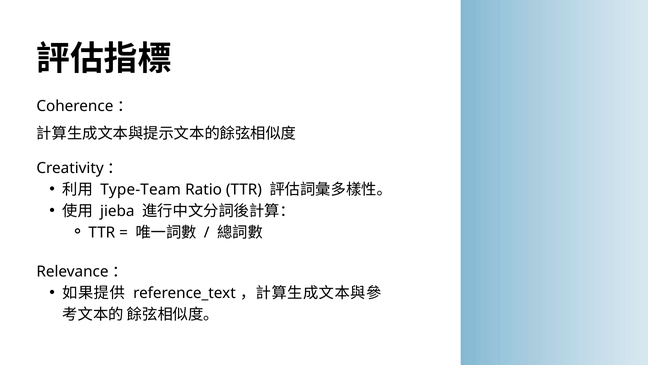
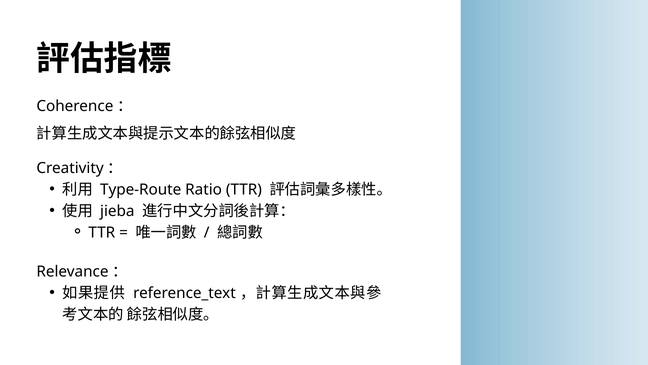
Type-Team: Type-Team -> Type-Route (141, 189)
